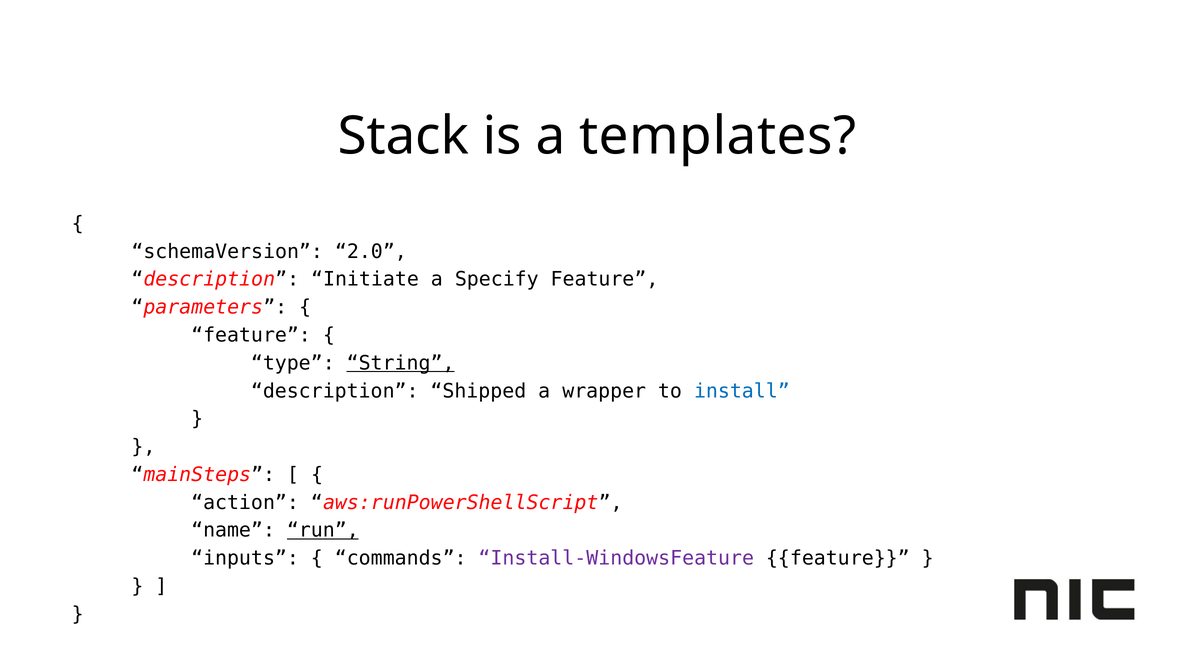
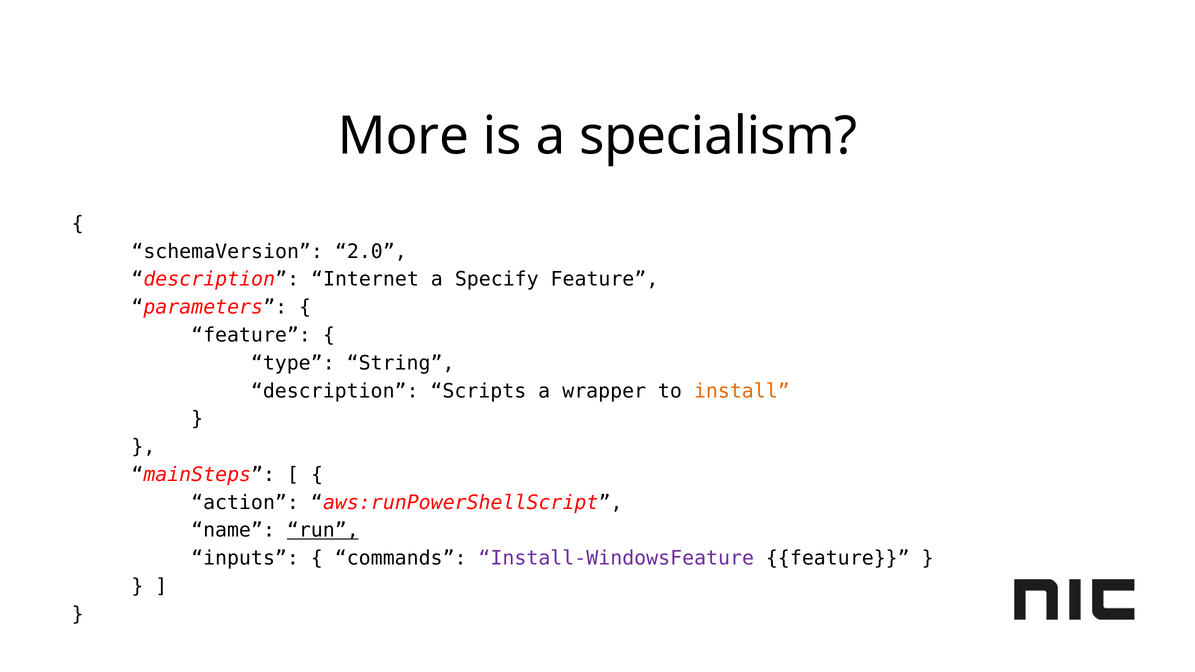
Stack: Stack -> More (403, 136)
templates: templates -> specialism (718, 136)
Initiate: Initiate -> Internet (365, 279)
String underline: present -> none (401, 363)
Shipped: Shipped -> Scripts (478, 391)
install colour: blue -> orange (742, 391)
